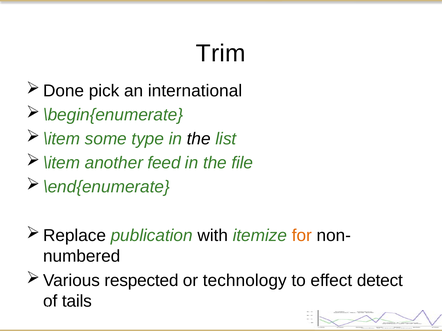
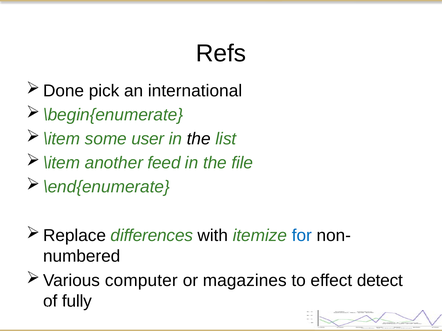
Trim: Trim -> Refs (221, 53)
type: type -> user (148, 139)
publication: publication -> differences (152, 236)
for colour: orange -> blue (302, 236)
respected: respected -> computer (141, 281)
technology: technology -> magazines (245, 281)
tails: tails -> fully (77, 302)
